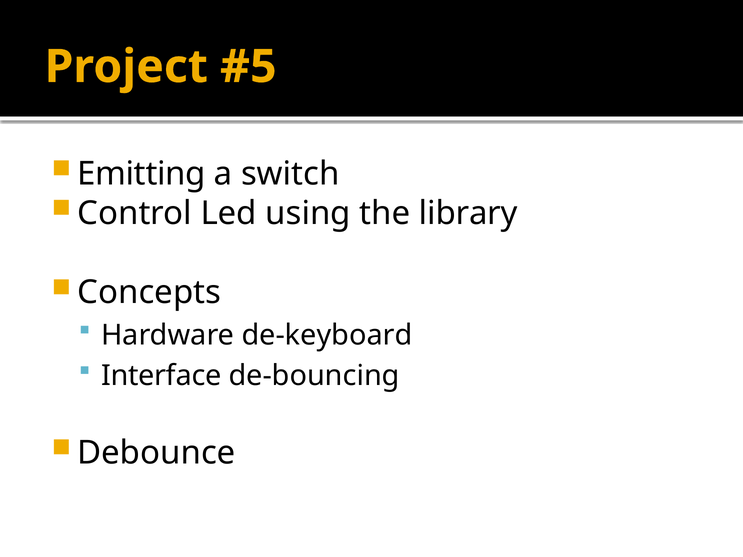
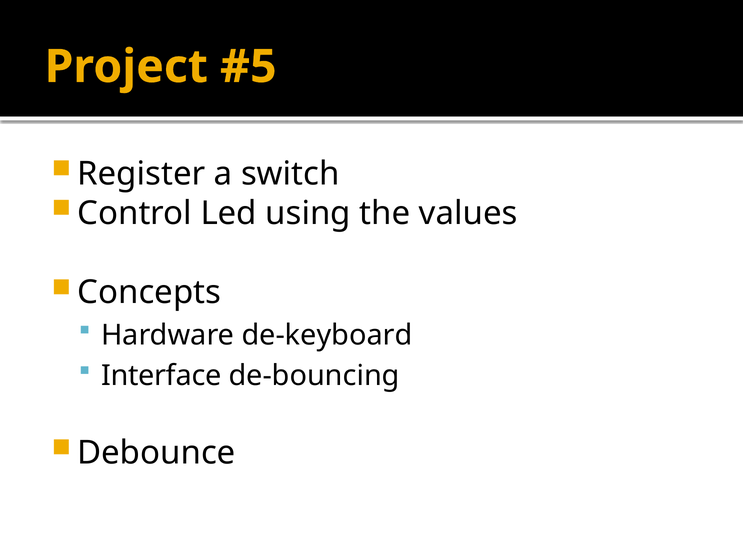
Emitting: Emitting -> Register (141, 174)
library: library -> values (468, 213)
